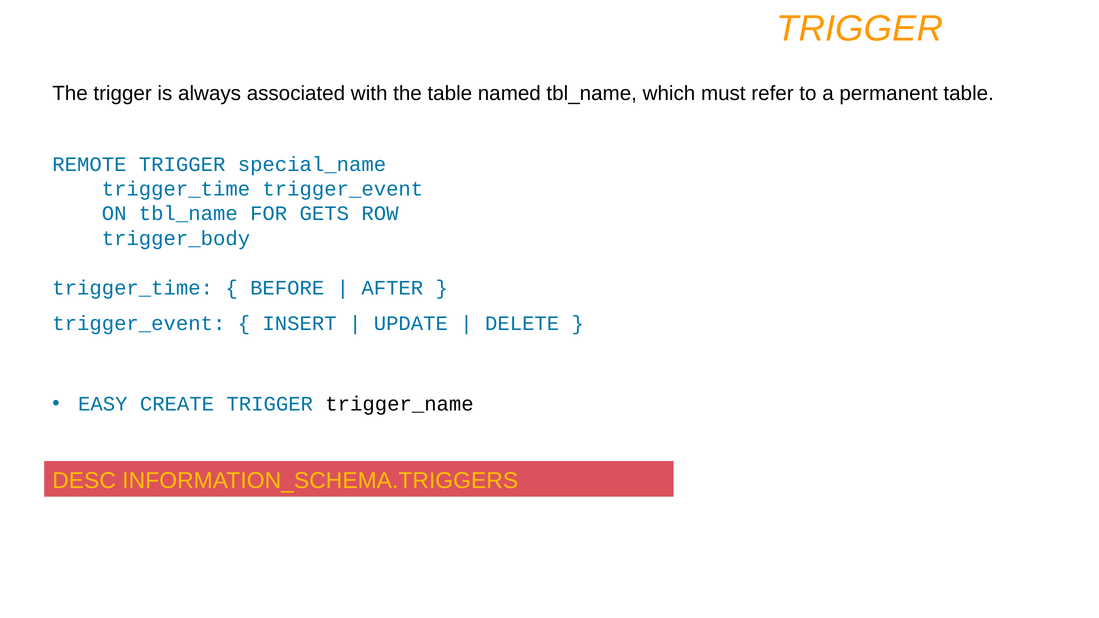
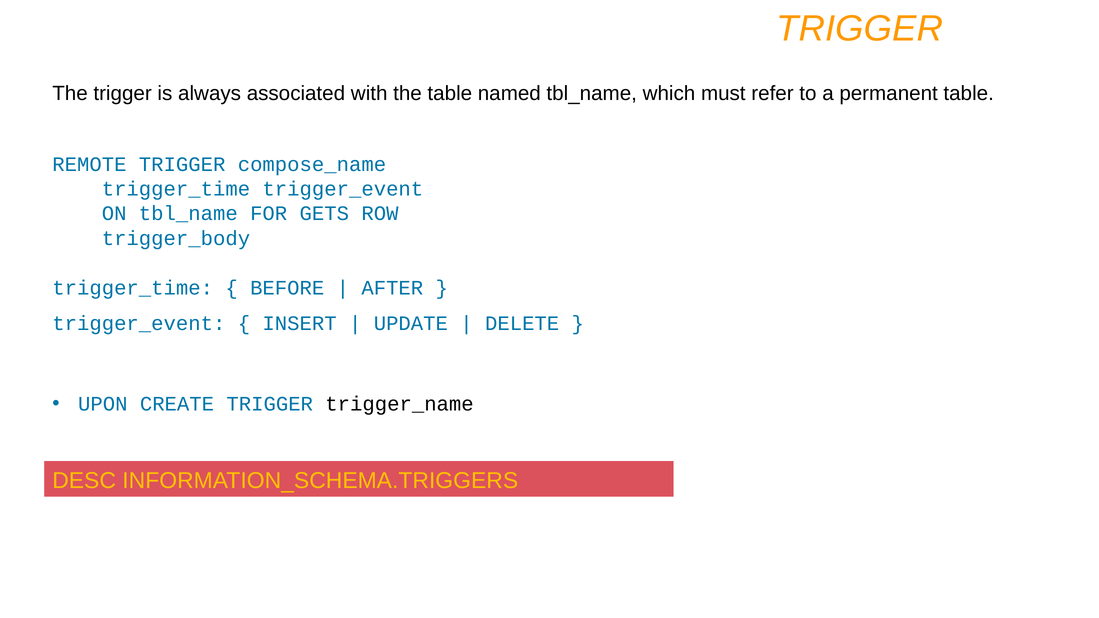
special_name: special_name -> compose_name (312, 164)
EASY: EASY -> UPON (103, 404)
